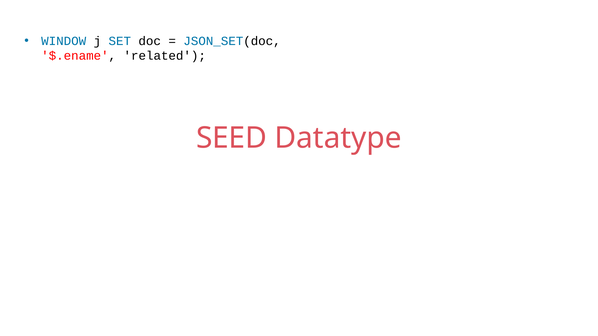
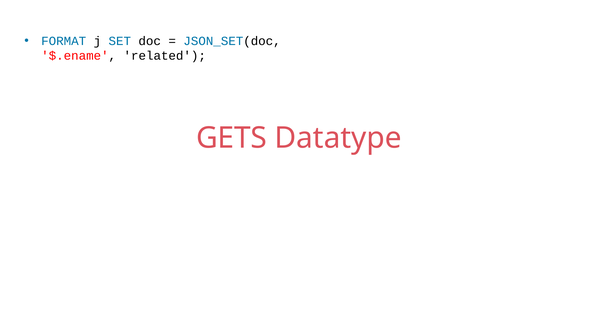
WINDOW: WINDOW -> FORMAT (64, 41)
SEED: SEED -> GETS (231, 138)
